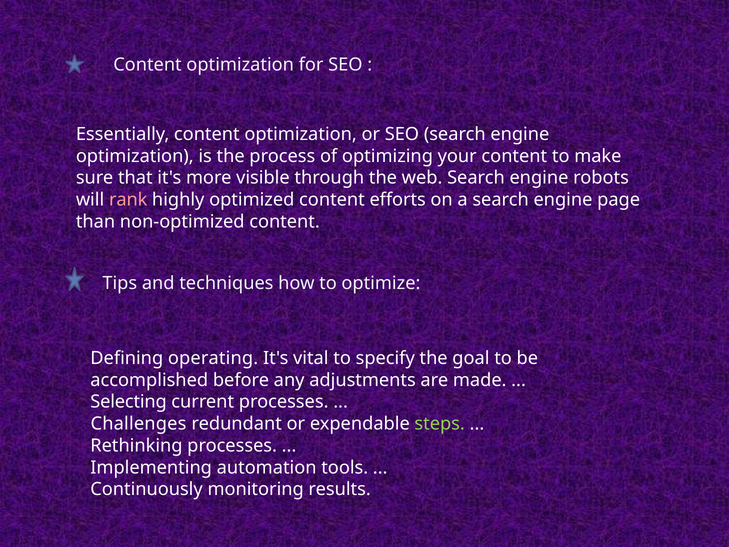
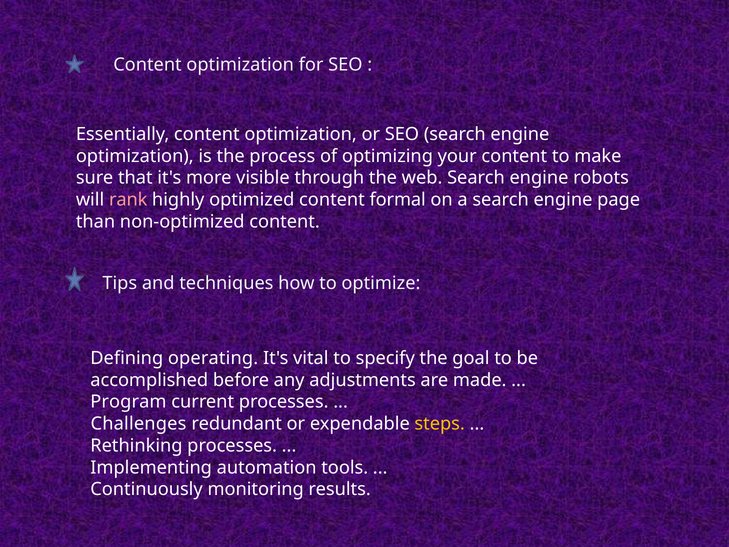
efforts: efforts -> formal (398, 200)
Selecting: Selecting -> Program (128, 402)
steps colour: light green -> yellow (440, 424)
